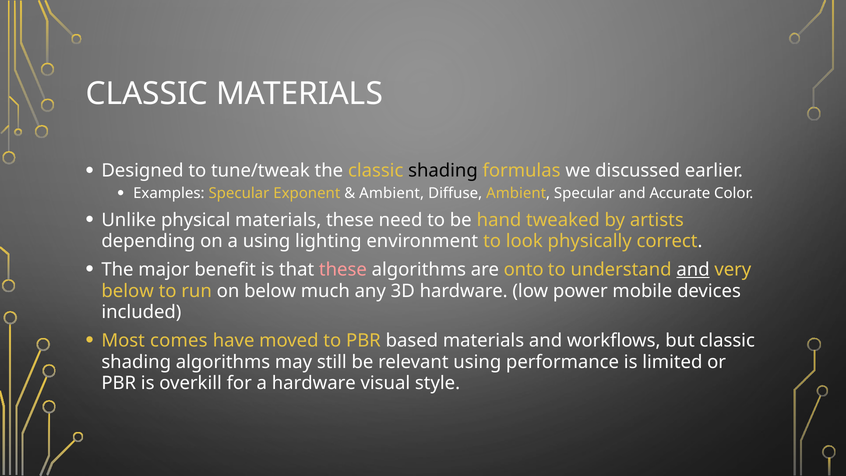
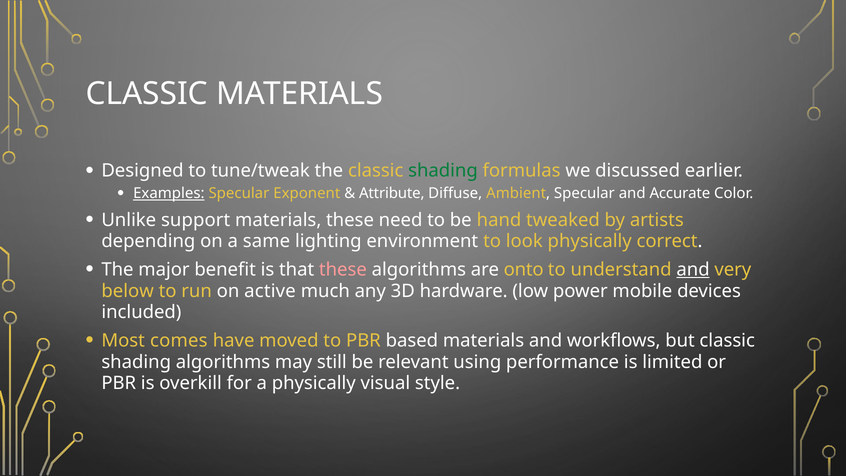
shading colour: black -> green (443, 171)
Examples underline: none -> present (169, 193)
Ambient: Ambient -> Attribute (392, 193)
physical: physical -> support (196, 220)
a using: using -> same (266, 241)
on below: below -> active (270, 291)
a hardware: hardware -> physically (314, 383)
